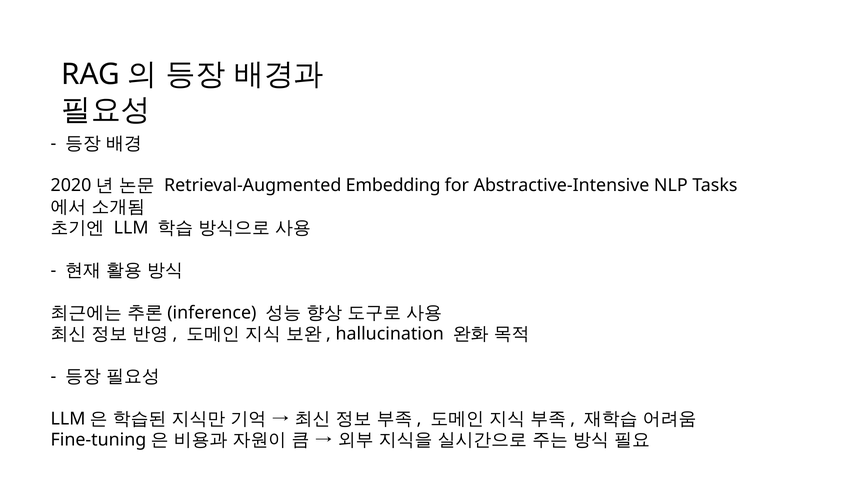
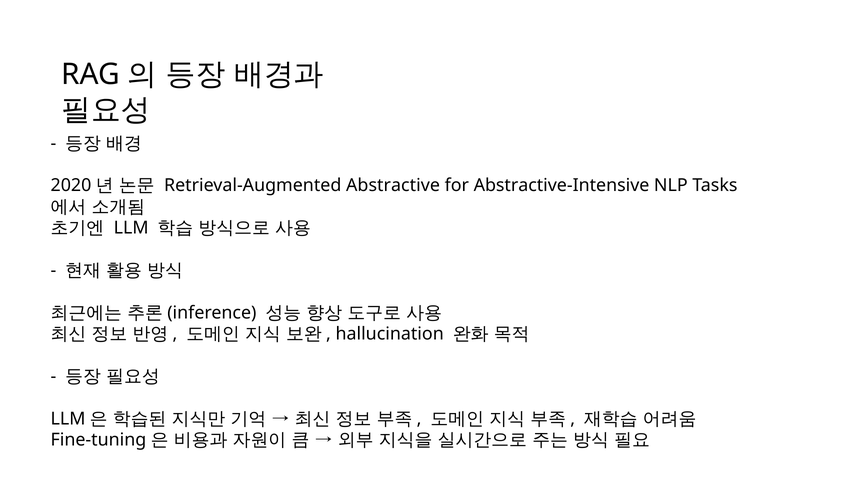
Embedding: Embedding -> Abstractive (393, 186)
